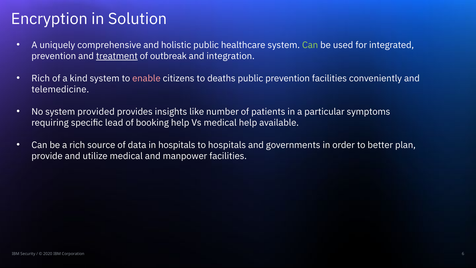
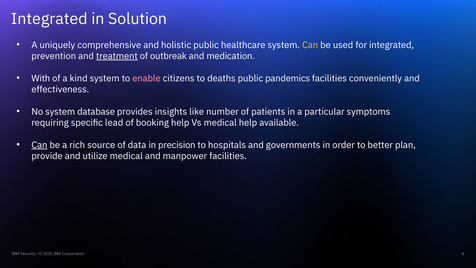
Encryption: Encryption -> Integrated (49, 19)
Can colour: light green -> yellow (310, 45)
integration: integration -> medication (231, 56)
Rich: Rich -> With (41, 78)
public prevention: prevention -> pandemics (288, 78)
telemedicine: telemedicine -> effectiveness (60, 89)
provided: provided -> database (96, 112)
Can underline: none -> present (39, 145)
in hospitals: hospitals -> precision (177, 145)
